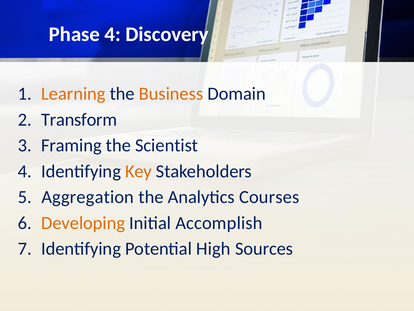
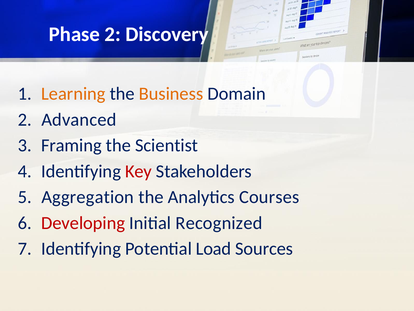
Phase 4: 4 -> 2 (113, 34)
Transform: Transform -> Advanced (79, 120)
Key colour: orange -> red (139, 171)
Developing colour: orange -> red (83, 223)
Accomplish: Accomplish -> Recognized (219, 223)
High: High -> Load (214, 248)
